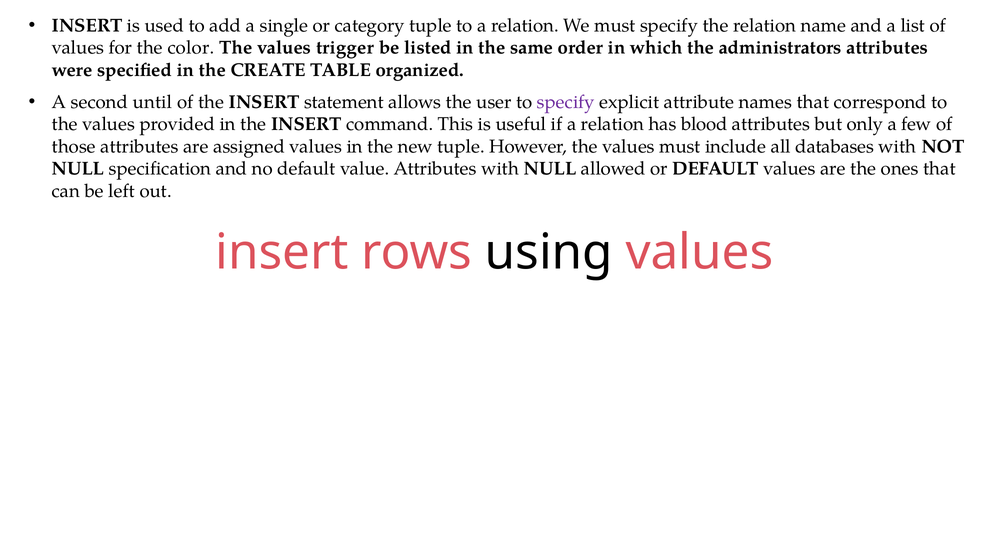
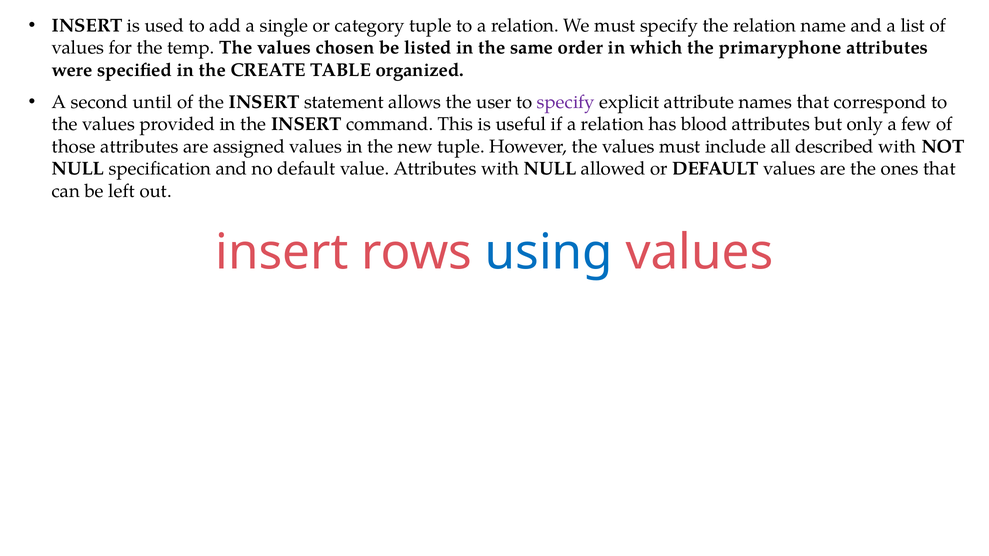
color: color -> temp (191, 48)
trigger: trigger -> chosen (345, 48)
administrators: administrators -> primaryphone (780, 48)
databases: databases -> described (835, 147)
using colour: black -> blue (549, 252)
